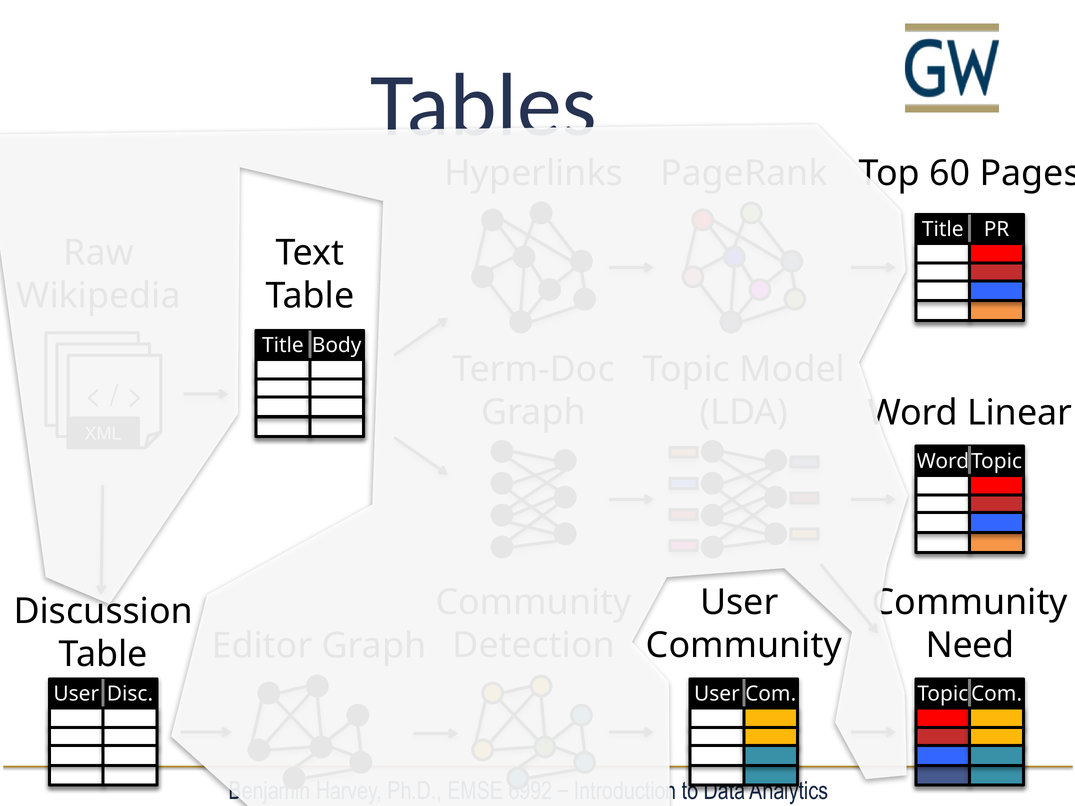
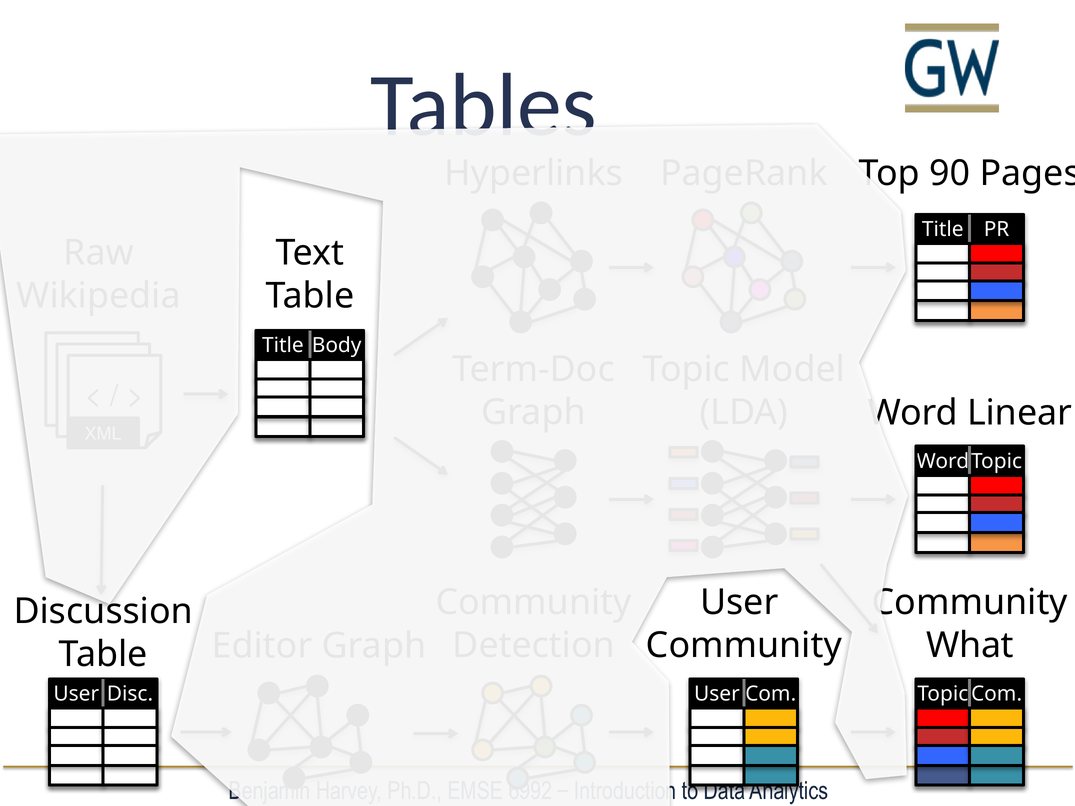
60: 60 -> 90 (950, 174)
Need: Need -> What (970, 646)
